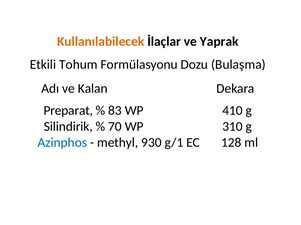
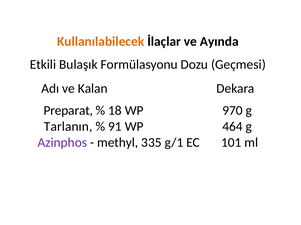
Yaprak: Yaprak -> Ayında (219, 42)
Tohum: Tohum -> Bulaşık (78, 65)
Bulaşma: Bulaşma -> Geçmesi (238, 65)
83: 83 -> 18 (115, 111)
410: 410 -> 970 (232, 111)
Silindirik: Silindirik -> Tarlanın (68, 127)
70: 70 -> 91 (115, 127)
310: 310 -> 464 (232, 127)
Azinphos colour: blue -> purple (62, 143)
930: 930 -> 335 (151, 143)
128: 128 -> 101 (231, 143)
